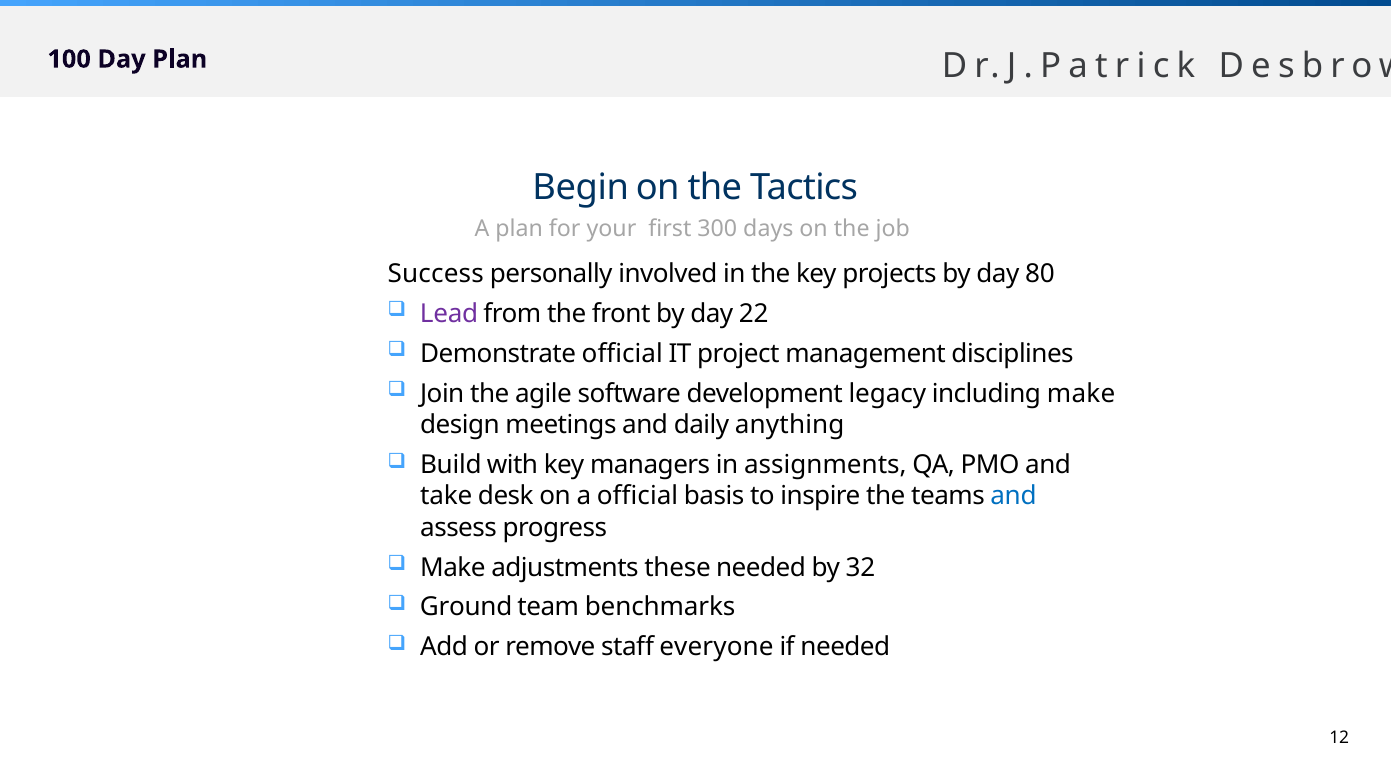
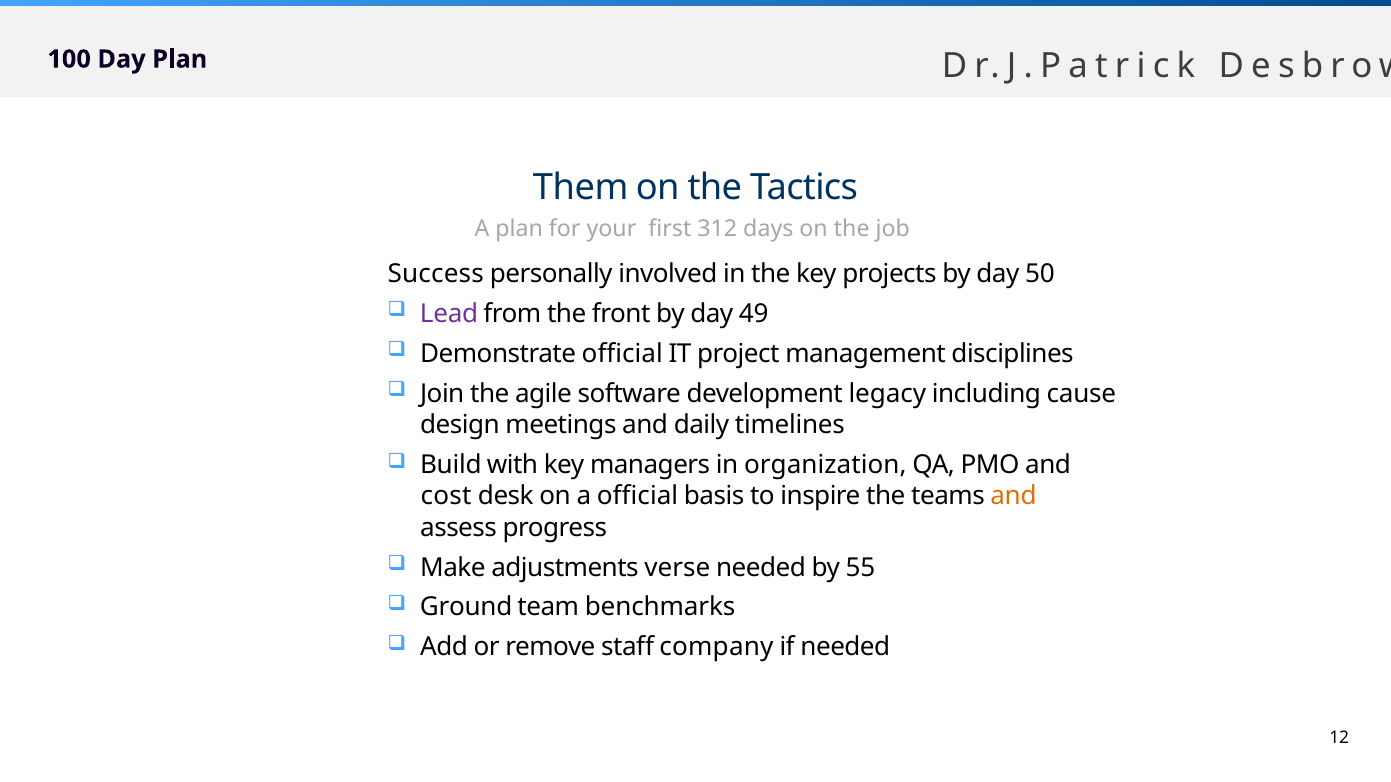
Begin: Begin -> Them (581, 188)
300: 300 -> 312 (717, 229)
80: 80 -> 50 (1040, 274)
22: 22 -> 49 (754, 314)
including make: make -> cause (1081, 394)
anything: anything -> timelines (790, 425)
assignments: assignments -> organization (825, 465)
take: take -> cost (446, 496)
and colour: blue -> orange (1013, 496)
these: these -> verse (677, 568)
32: 32 -> 55 (860, 568)
everyone: everyone -> company (716, 648)
